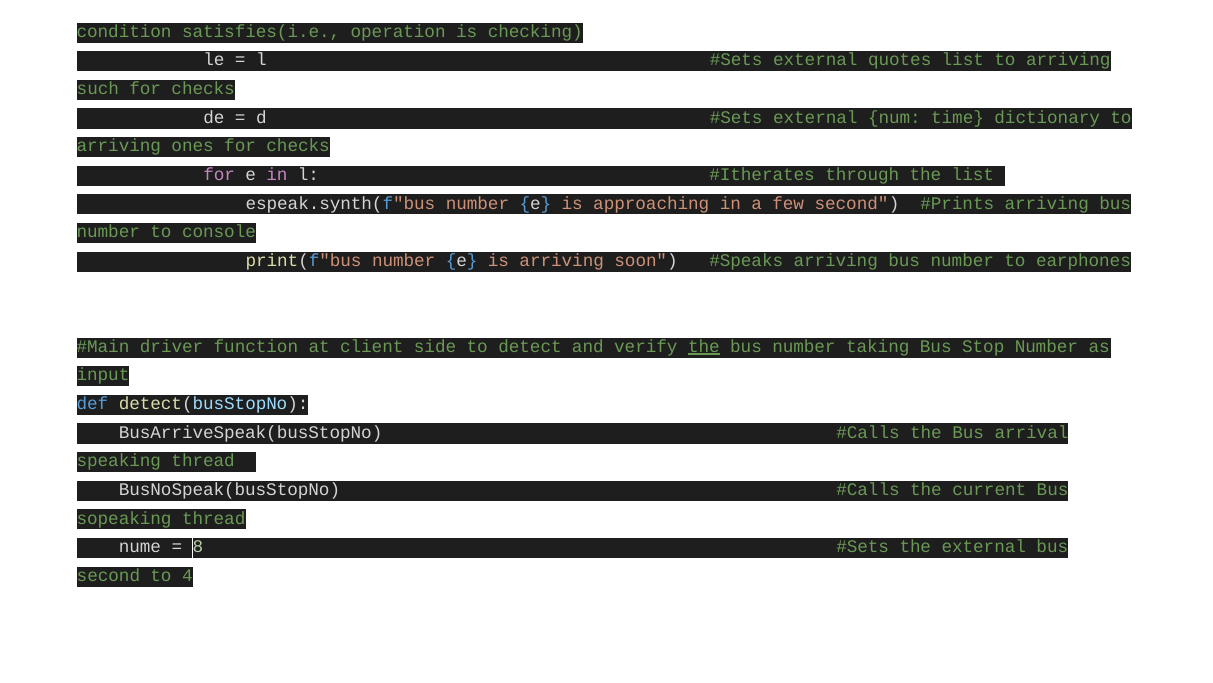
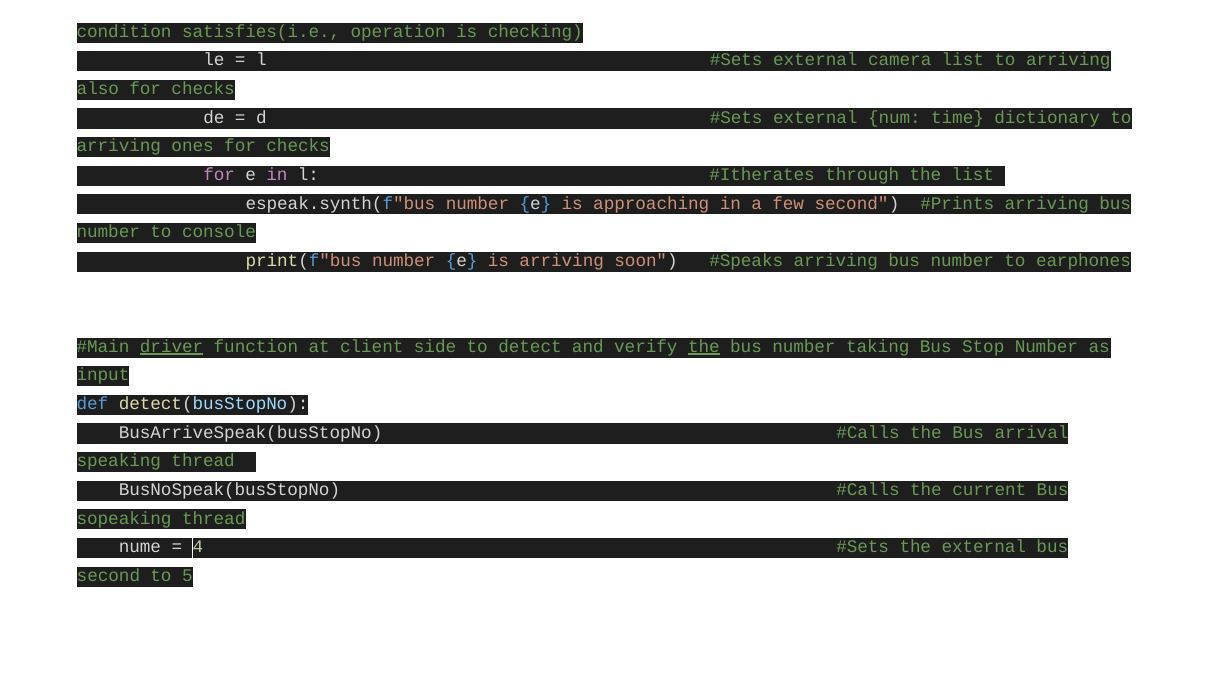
quotes: quotes -> camera (900, 60)
such: such -> also (98, 89)
driver underline: none -> present (172, 346)
8: 8 -> 4 (198, 546)
4: 4 -> 5 (187, 575)
